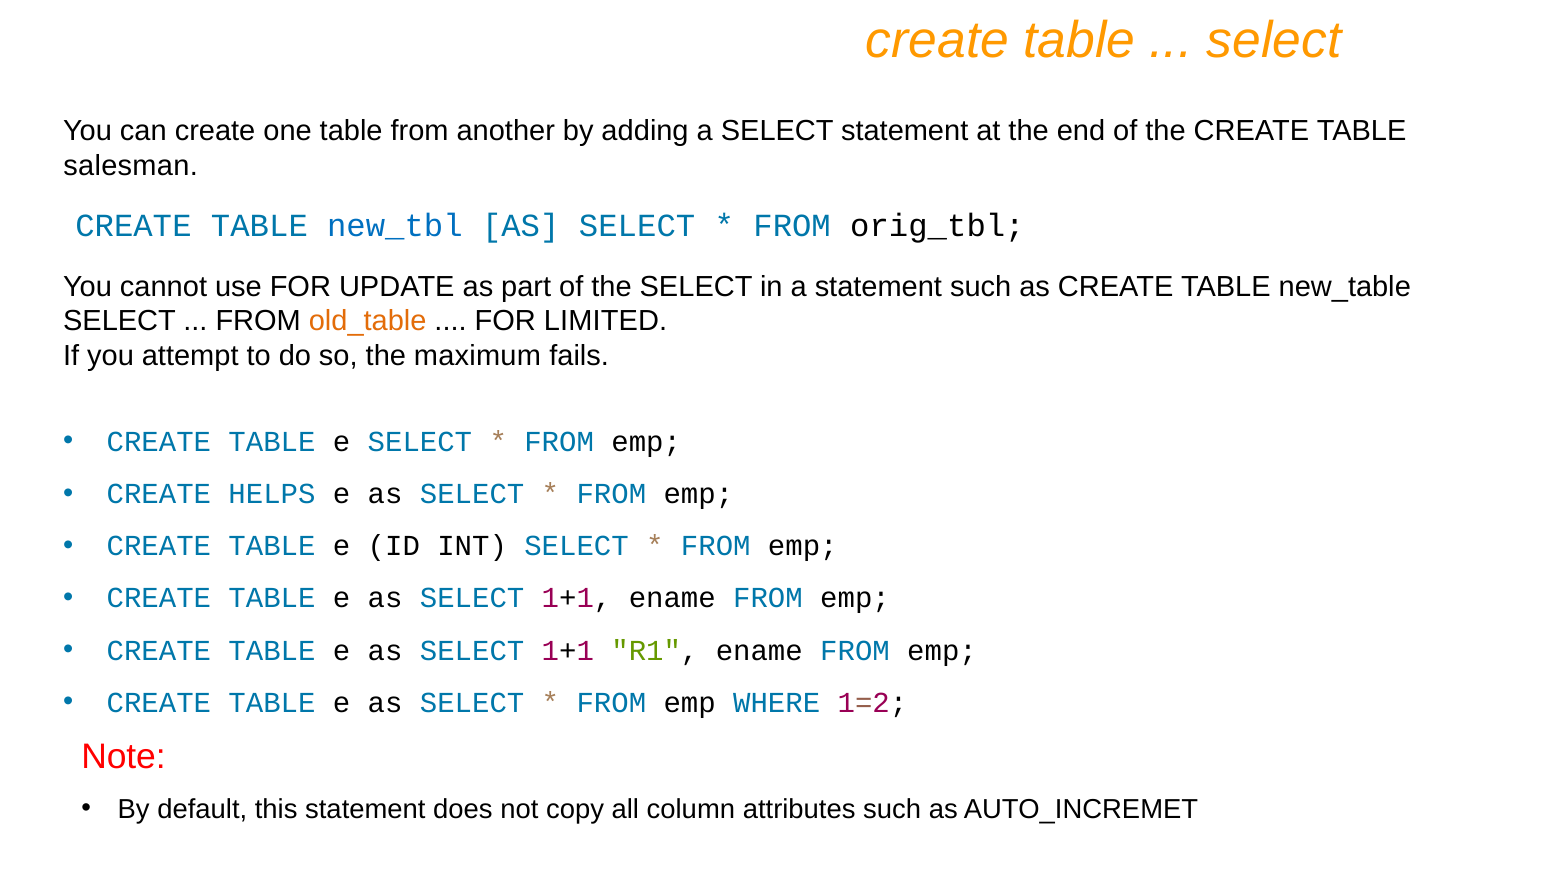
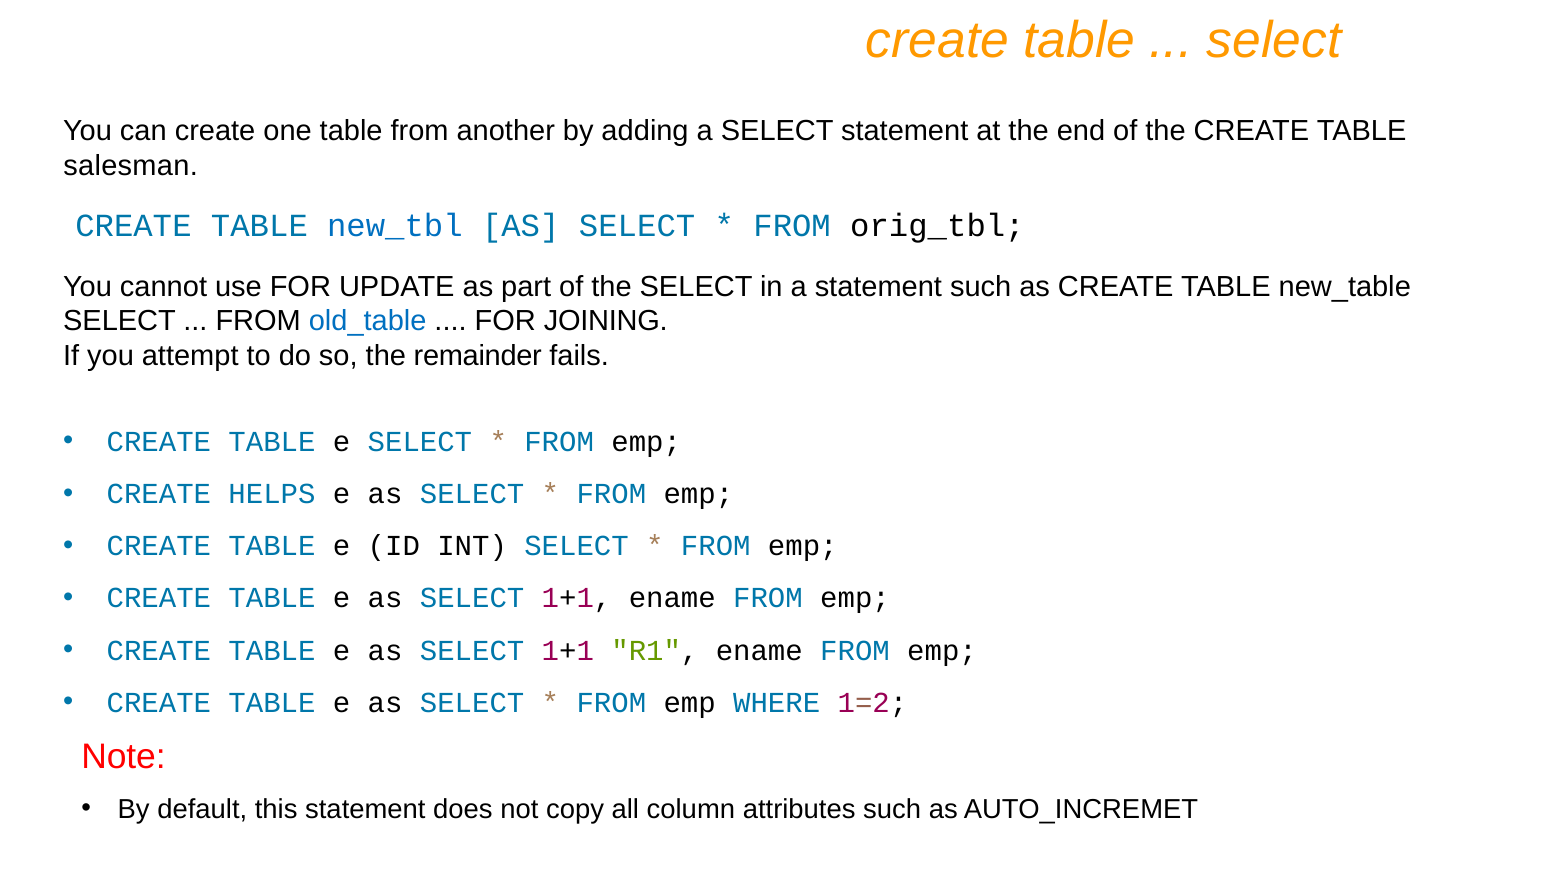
old_table colour: orange -> blue (368, 321)
LIMITED: LIMITED -> JOINING (606, 321)
maximum: maximum -> remainder (478, 356)
